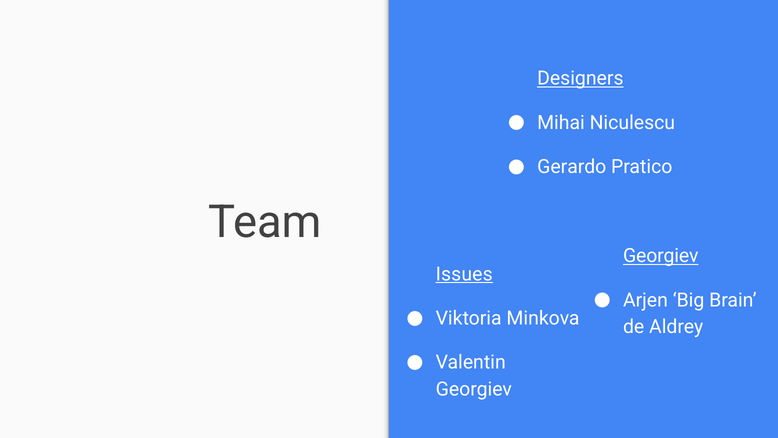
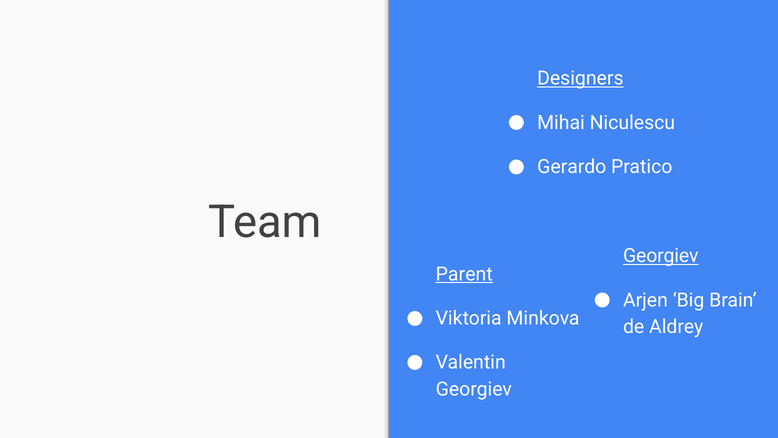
Issues: Issues -> Parent (464, 274)
